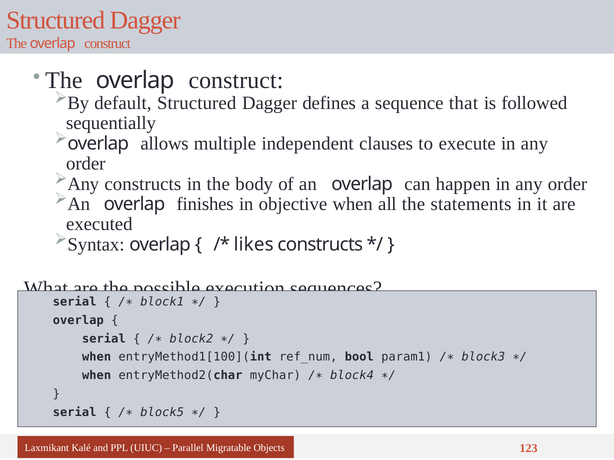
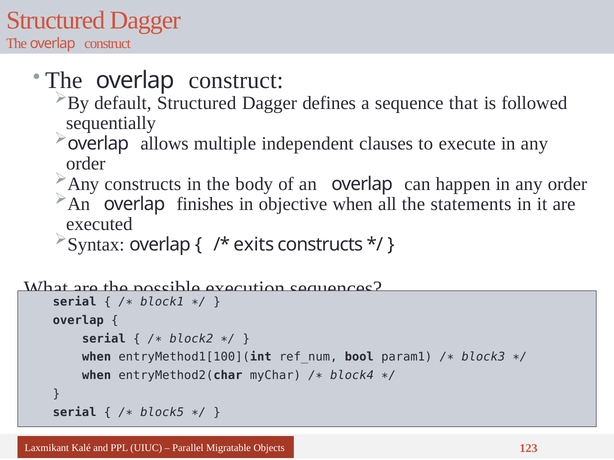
likes: likes -> exits (254, 245)
